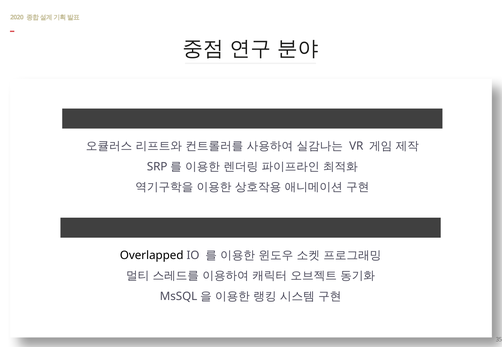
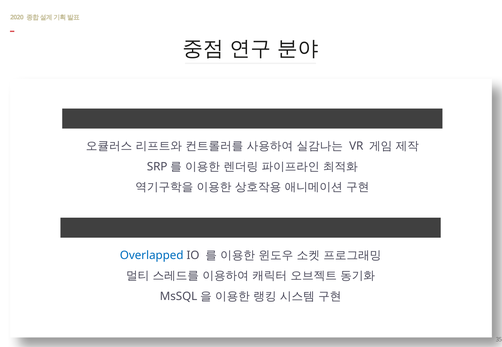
Overlapped colour: black -> blue (152, 256)
